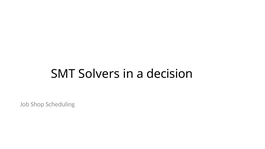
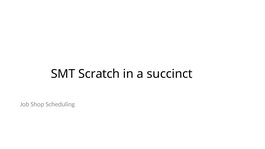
Solvers: Solvers -> Scratch (99, 74)
decision: decision -> succinct (170, 74)
